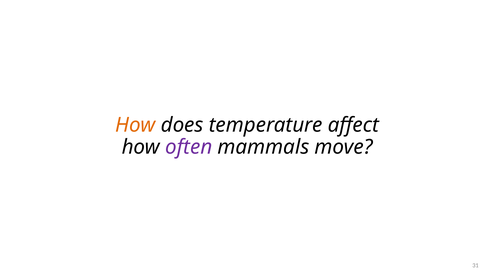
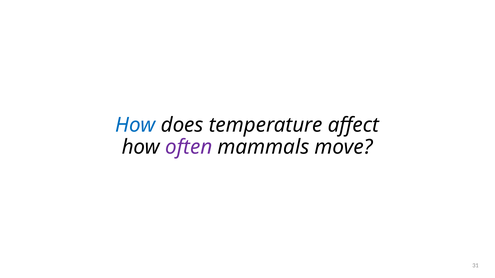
How colour: orange -> blue (135, 125)
